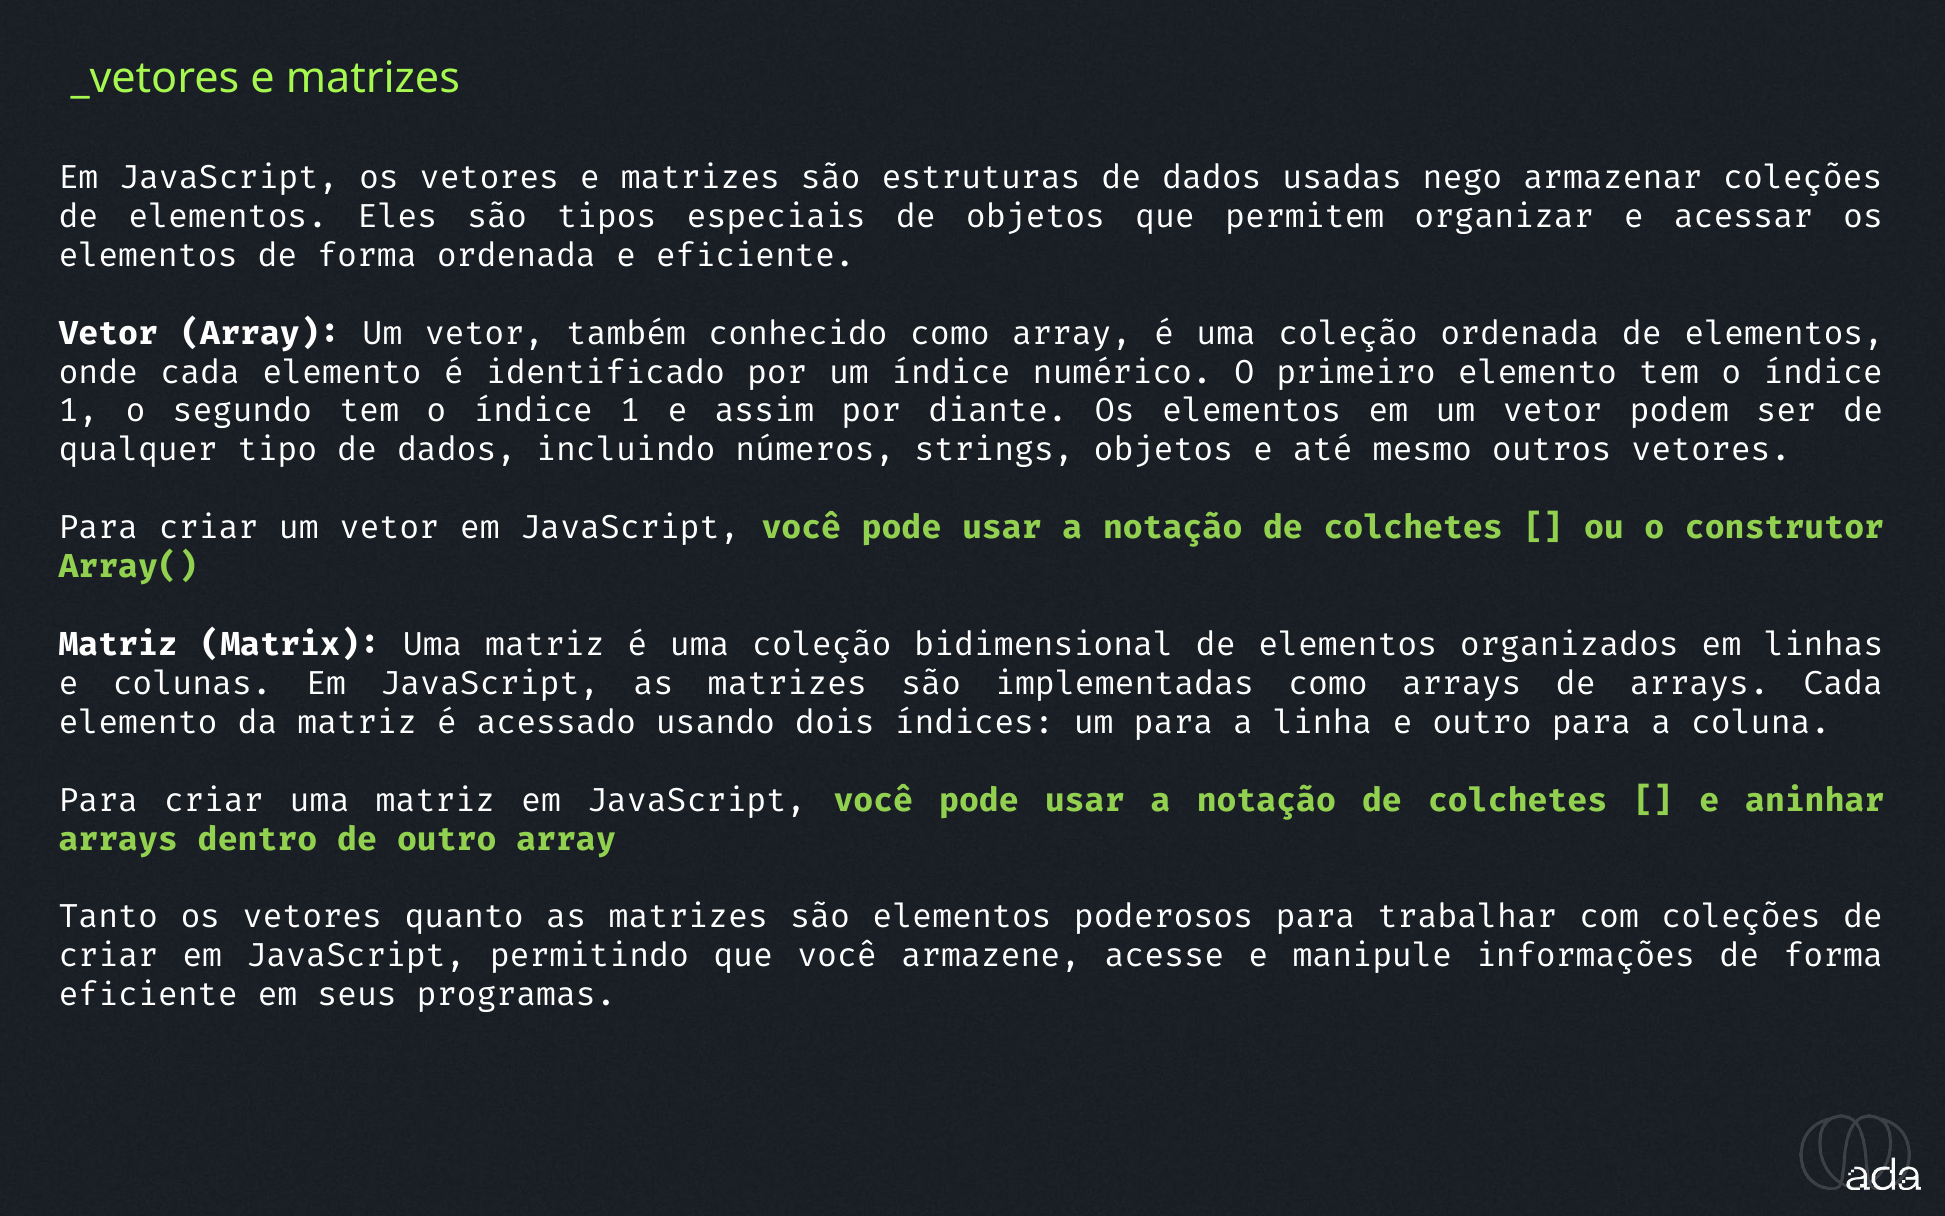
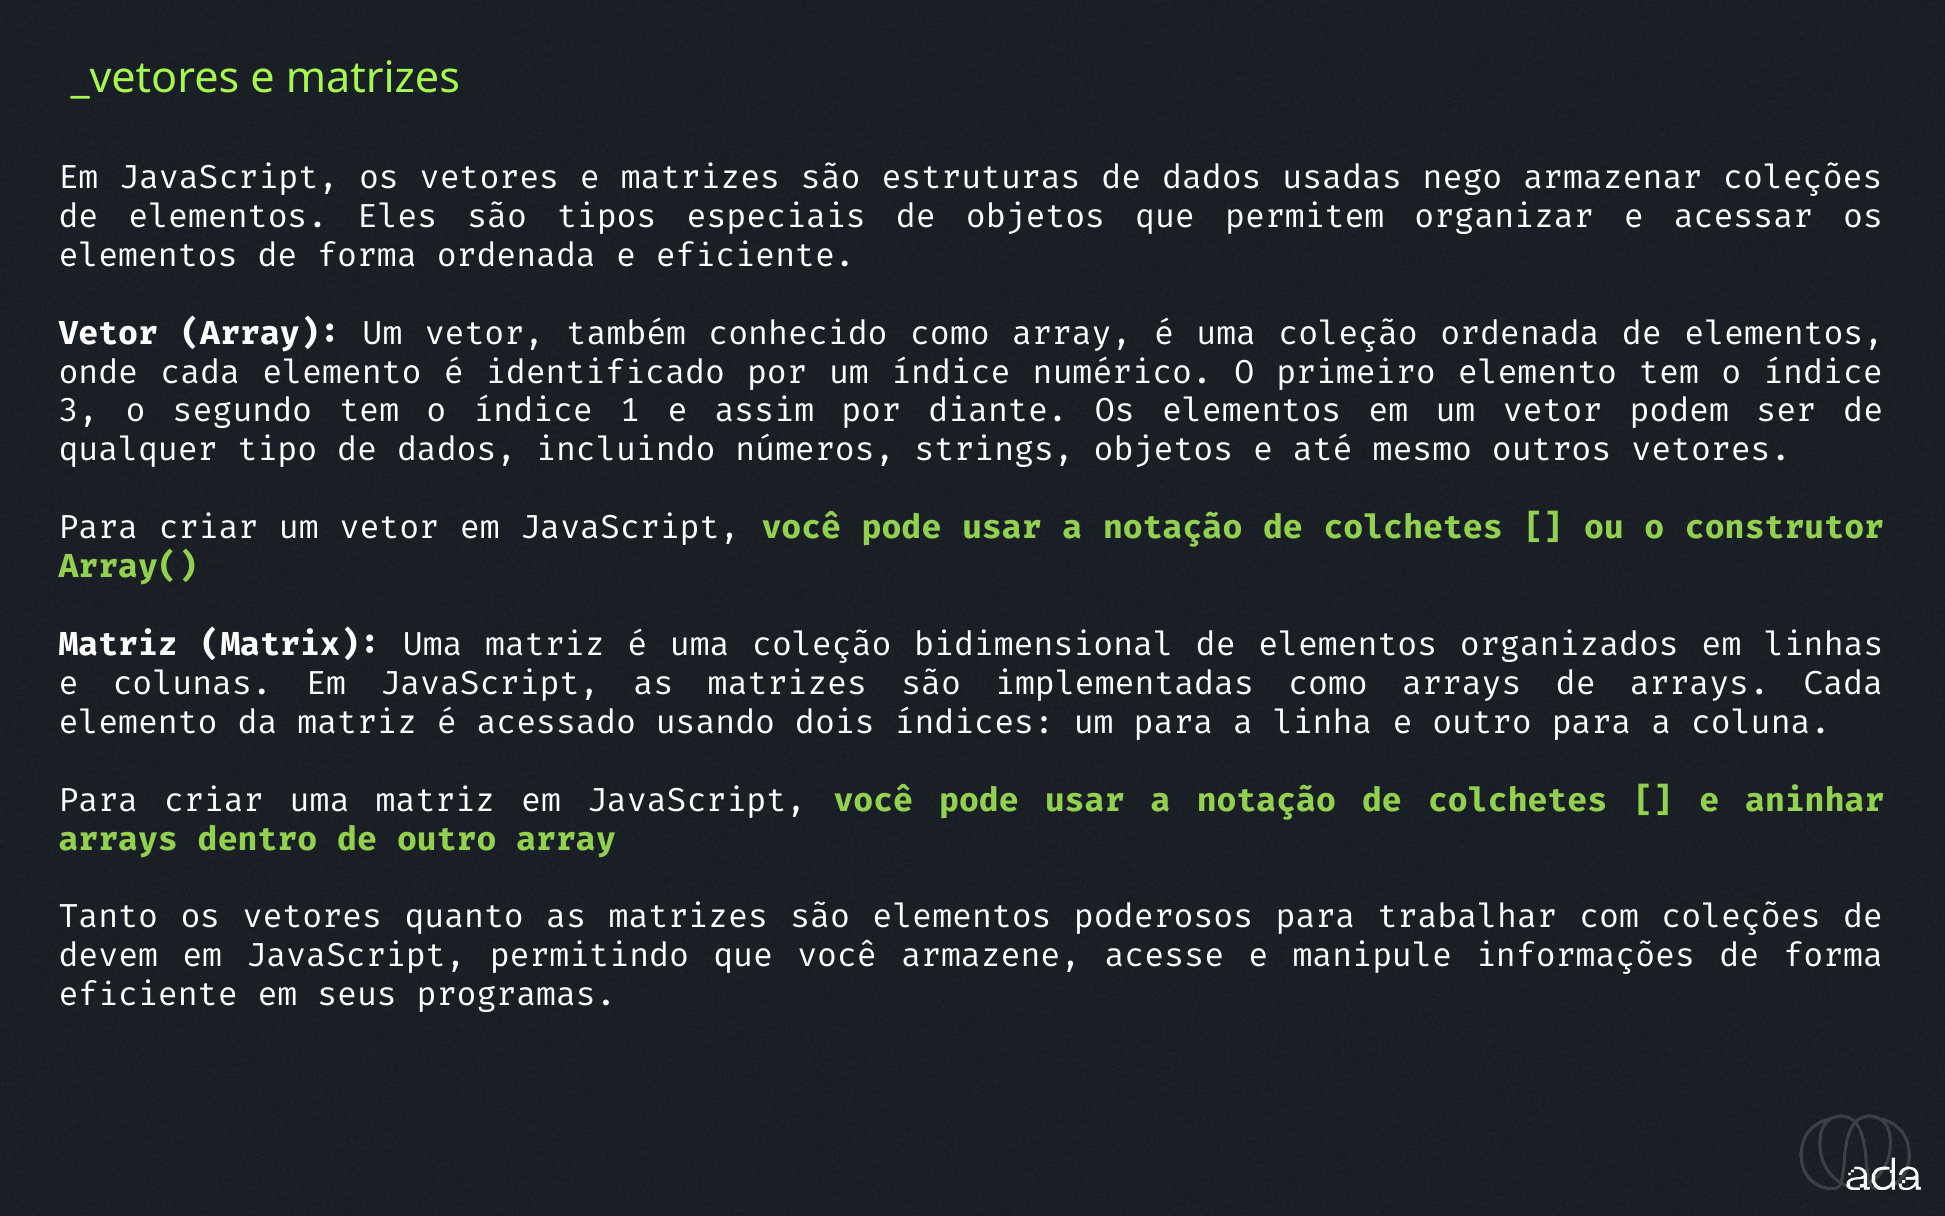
1: 1 -> 3 (78, 411)
criar: criar -> devem (108, 956)
